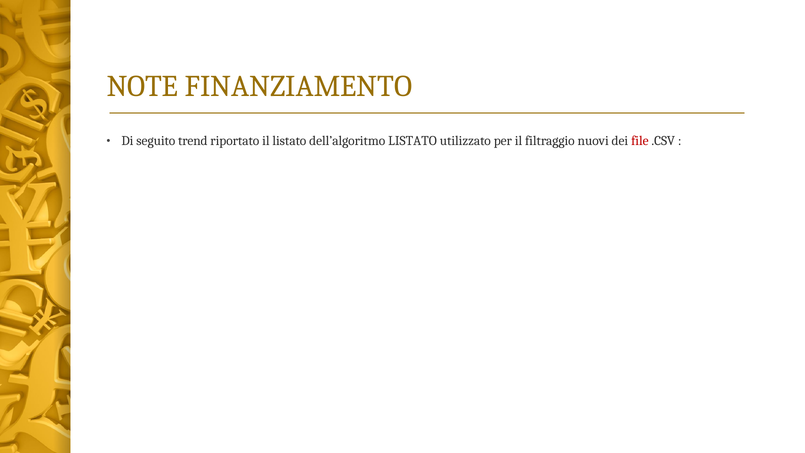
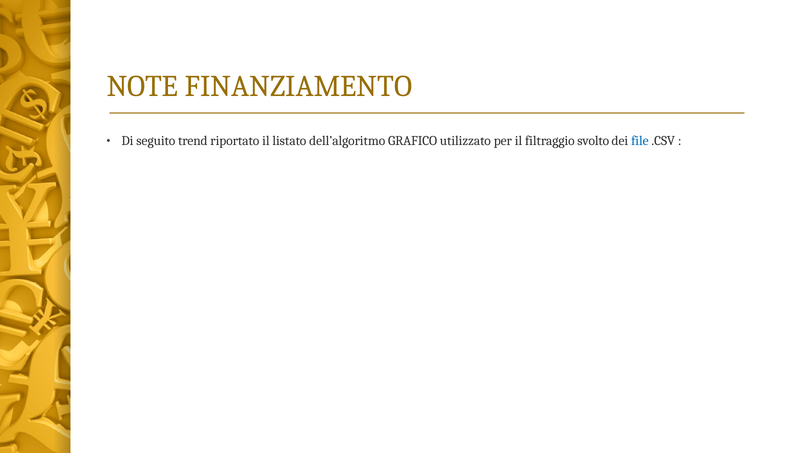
dell’algoritmo LISTATO: LISTATO -> GRAFICO (413, 141)
nuovi: nuovi -> svolto (593, 141)
file colour: red -> blue (640, 141)
